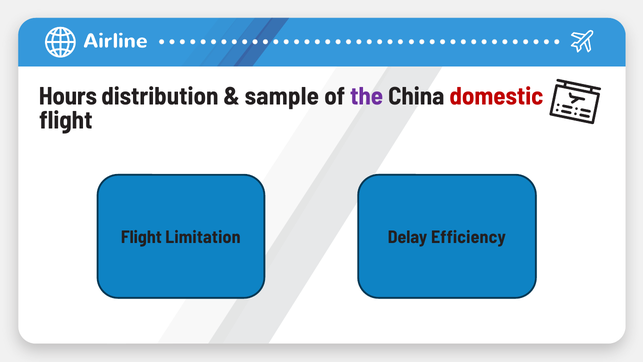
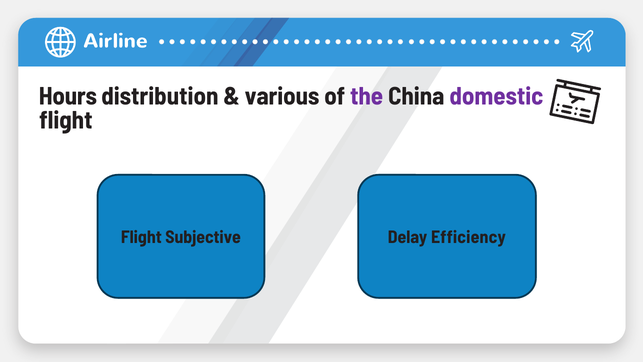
sample: sample -> various (282, 96)
domestic colour: red -> purple (496, 96)
Limitation: Limitation -> Subjective (203, 237)
